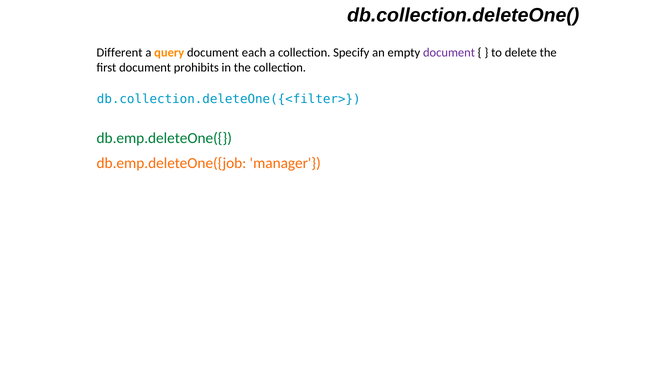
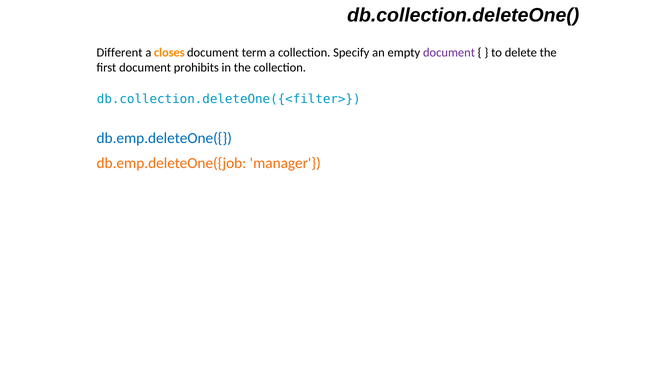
query: query -> closes (169, 53)
each: each -> term (254, 53)
db.emp.deleteOne({ colour: green -> blue (164, 138)
